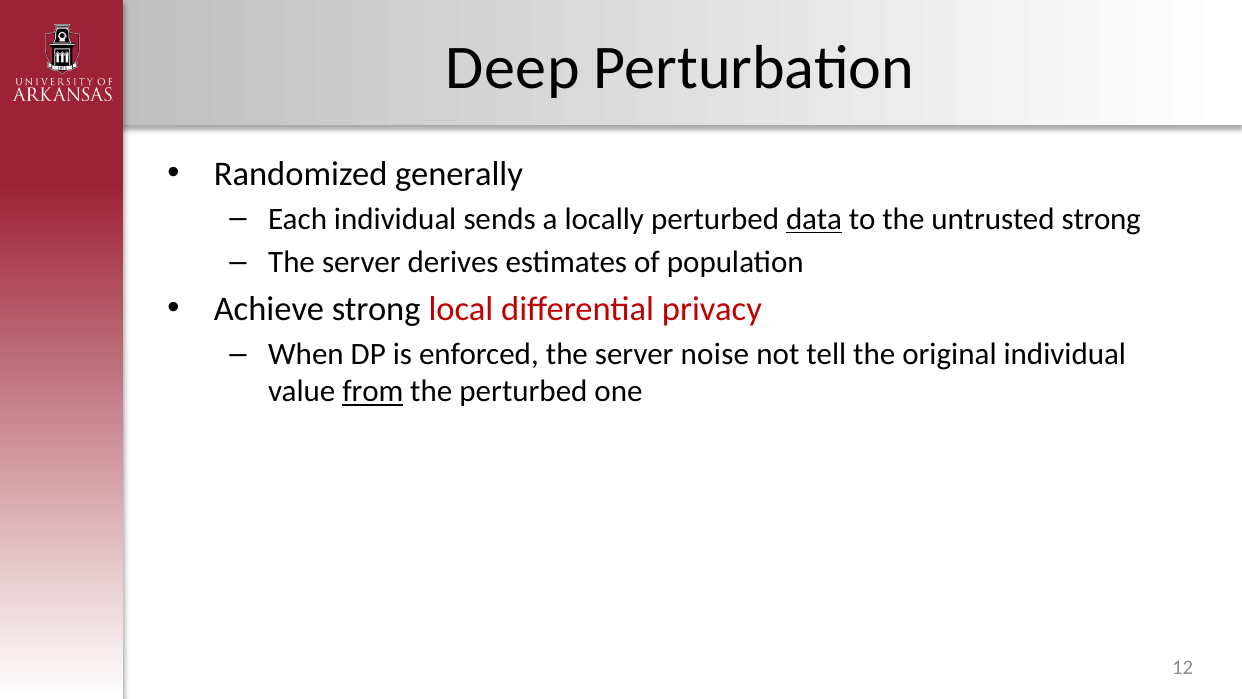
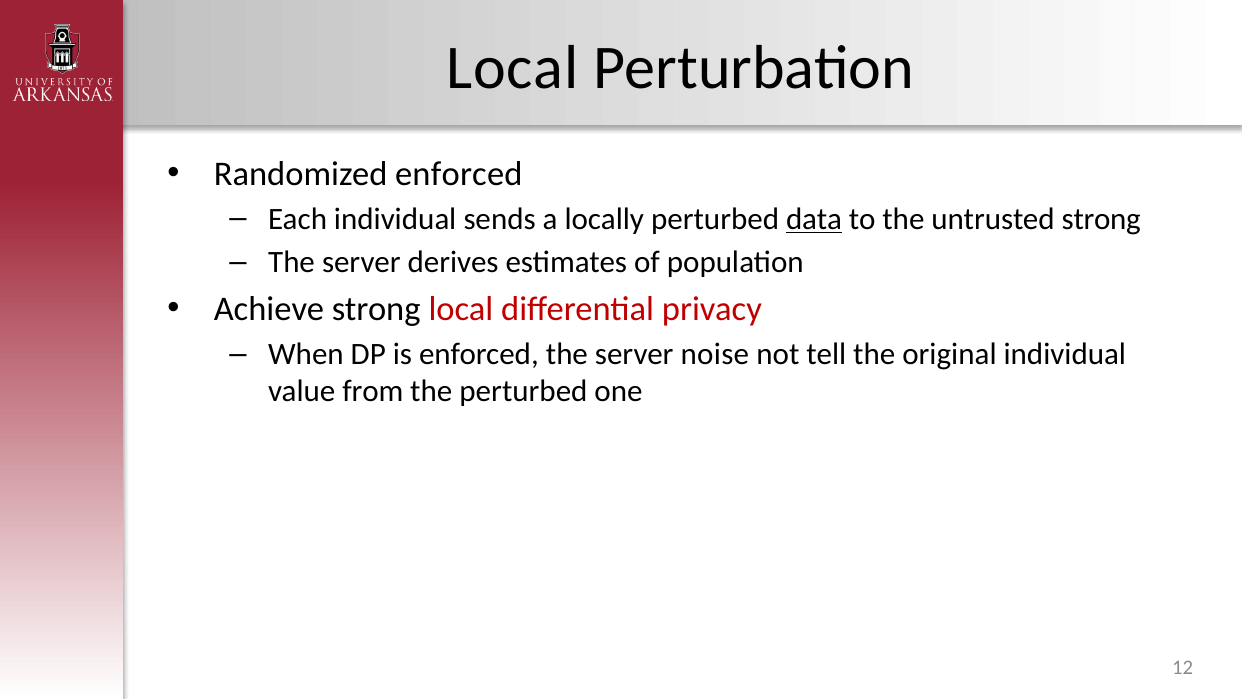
Deep: Deep -> Local (513, 68)
Randomized generally: generally -> enforced (459, 174)
from underline: present -> none (373, 392)
